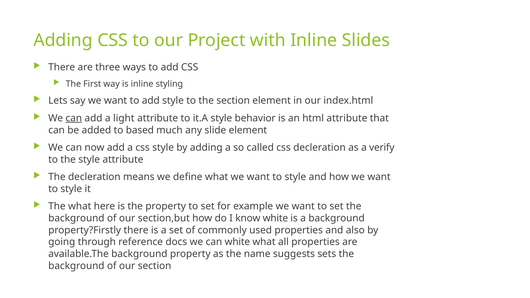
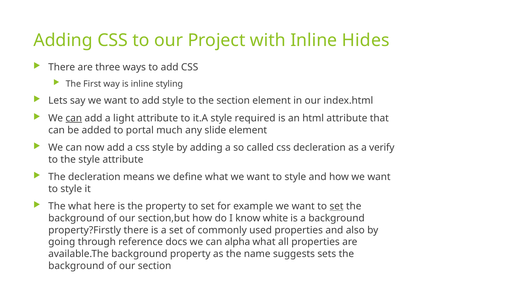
Slides: Slides -> Hides (366, 40)
behavior: behavior -> required (255, 118)
based: based -> portal (140, 130)
set underline: none -> present (336, 206)
can white: white -> alpha (237, 242)
